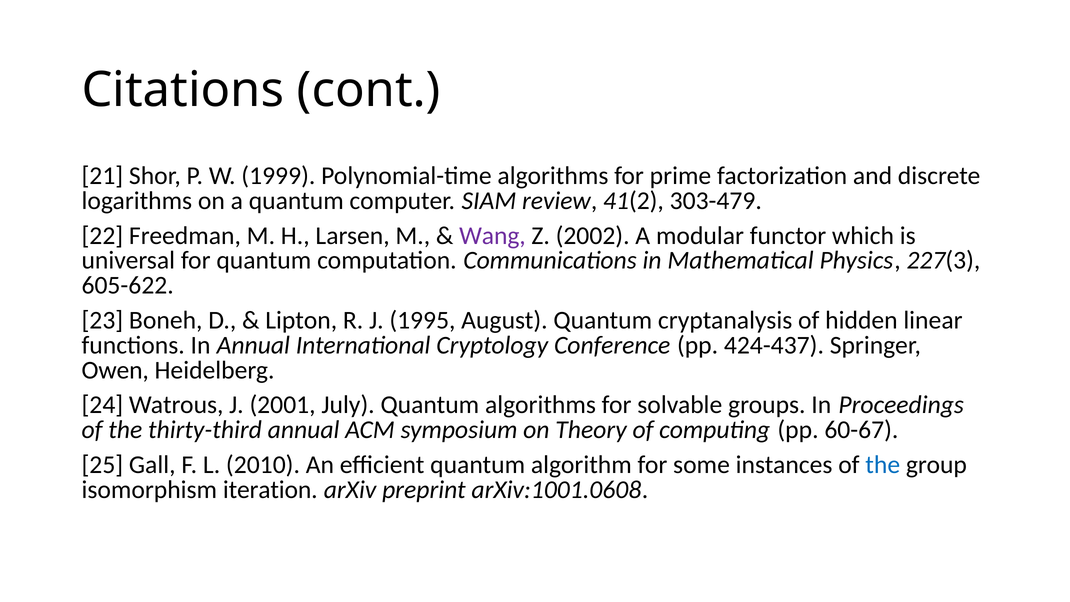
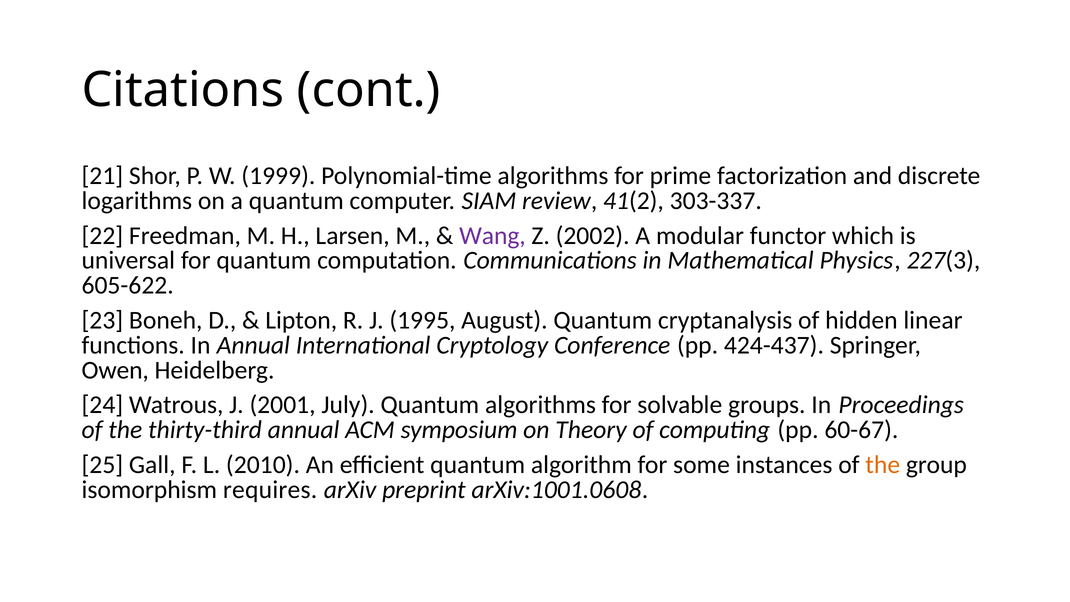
303-479: 303-479 -> 303-337 (716, 201)
the colour: blue -> orange (883, 465)
iteration: iteration -> requires (270, 490)
